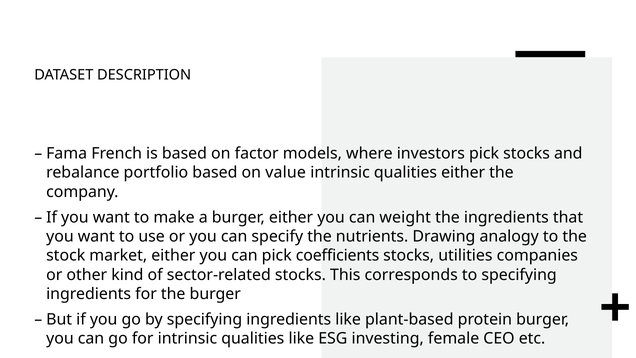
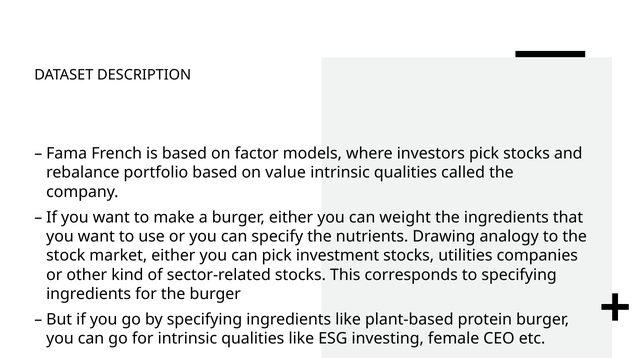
qualities either: either -> called (463, 173)
coefficients: coefficients -> investment (338, 255)
